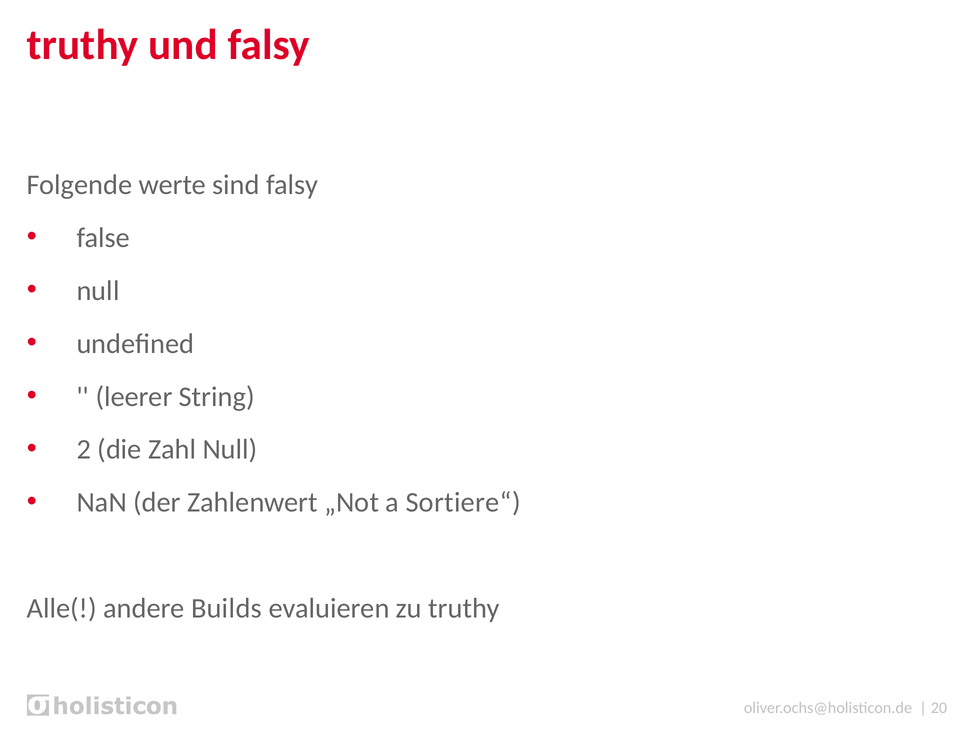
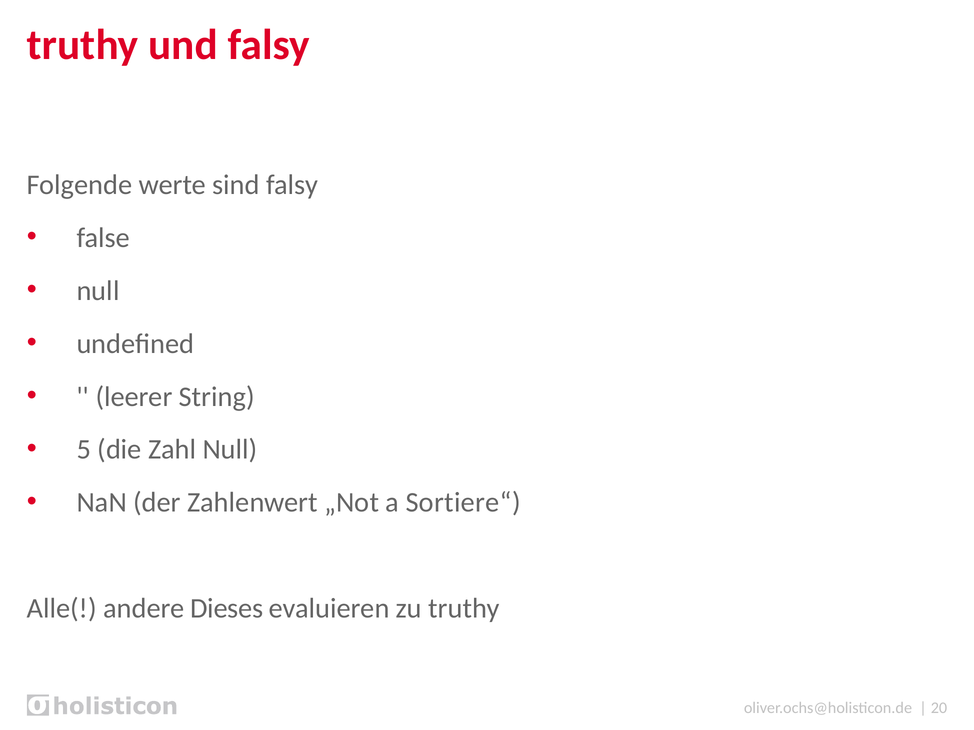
2: 2 -> 5 (84, 450)
Builds: Builds -> Dieses (227, 609)
